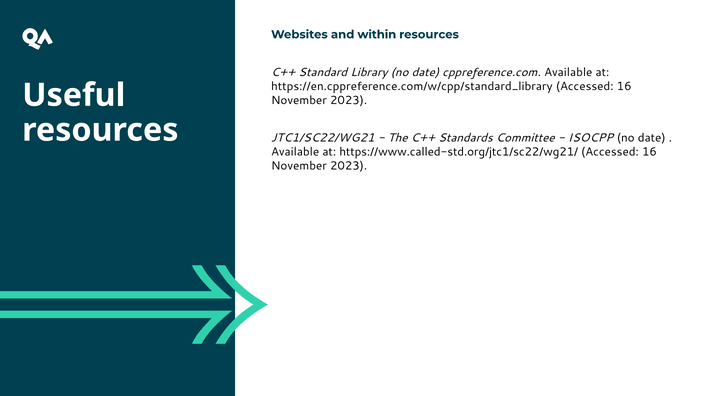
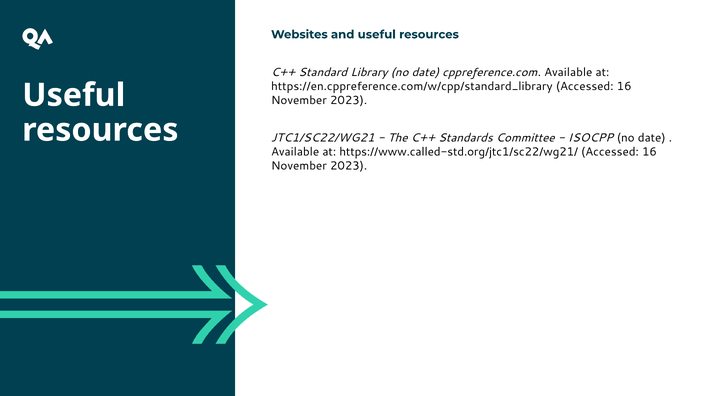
and within: within -> useful (377, 34)
